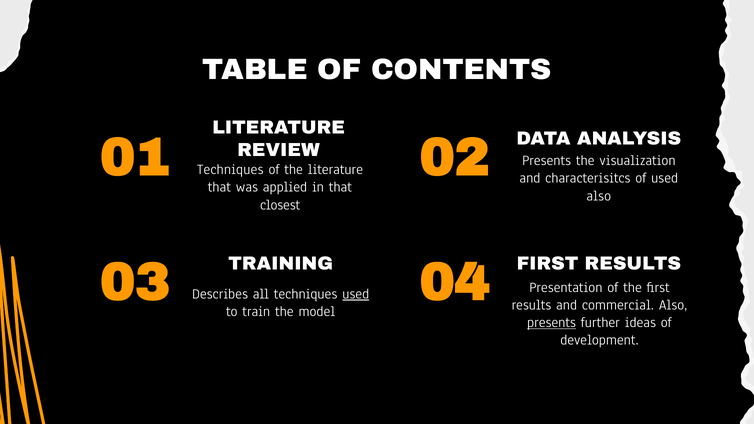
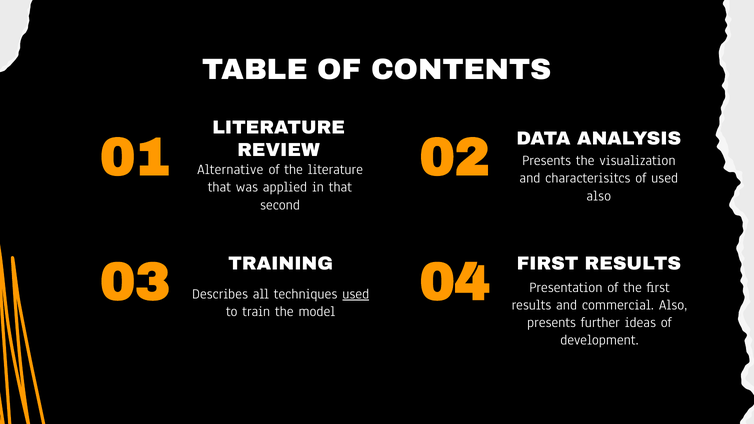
Techniques: Techniques -> Alternative (230, 170)
closest: closest -> second (280, 205)
presents underline: present -> none (551, 323)
